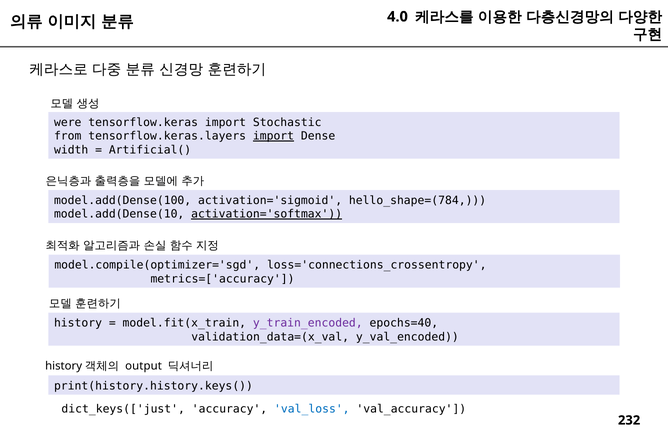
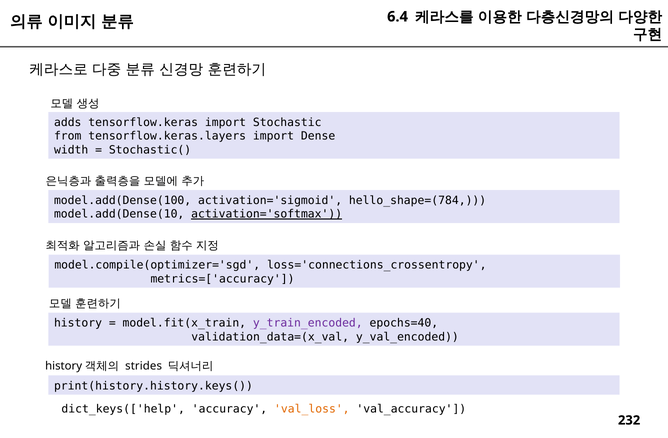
4.0: 4.0 -> 6.4 (397, 17)
were: were -> adds (68, 123)
import underline: present -> none (273, 136)
Artificial(: Artificial( -> Stochastic( (150, 150)
output: output -> strides (144, 367)
dict_keys(['just: dict_keys(['just -> dict_keys(['help (123, 410)
val_loss colour: blue -> orange (312, 410)
